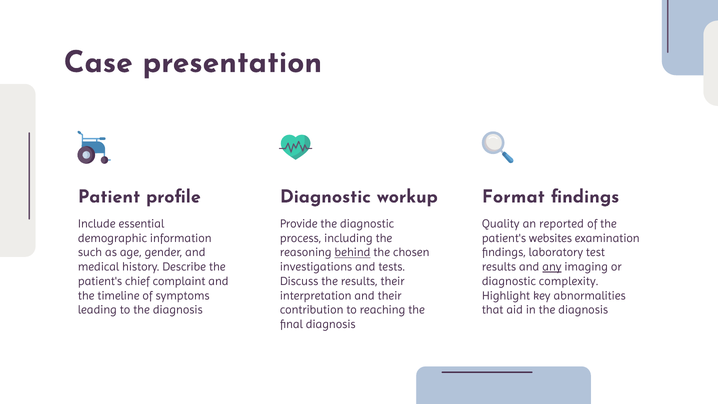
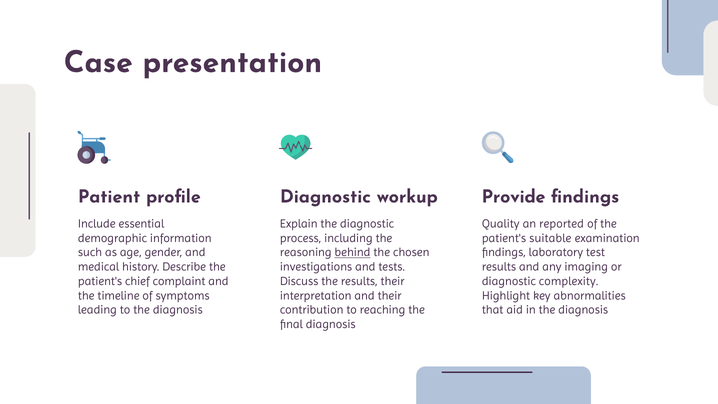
Format: Format -> Provide (514, 197)
Provide: Provide -> Explain (299, 224)
websites: websites -> suitable (550, 238)
any underline: present -> none (552, 267)
